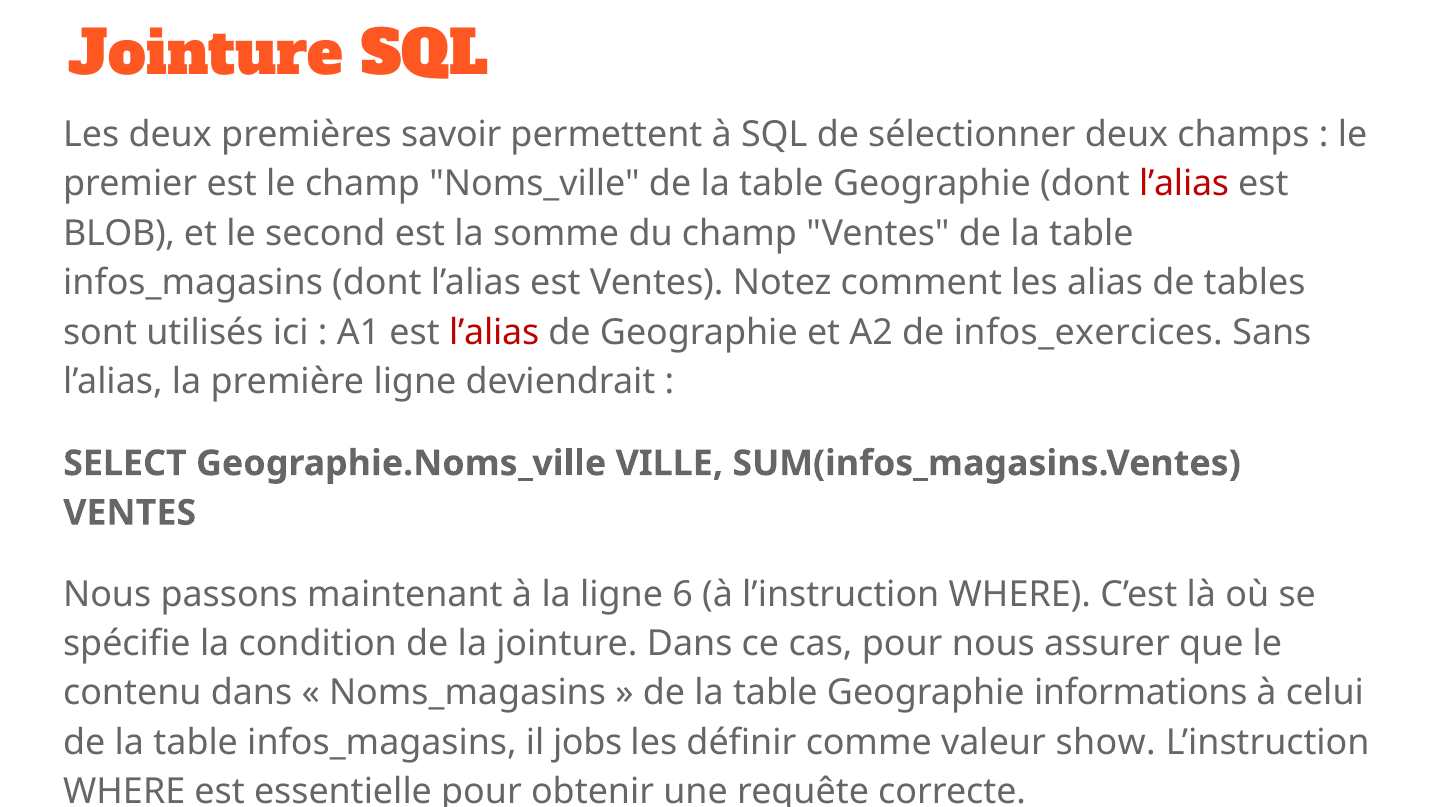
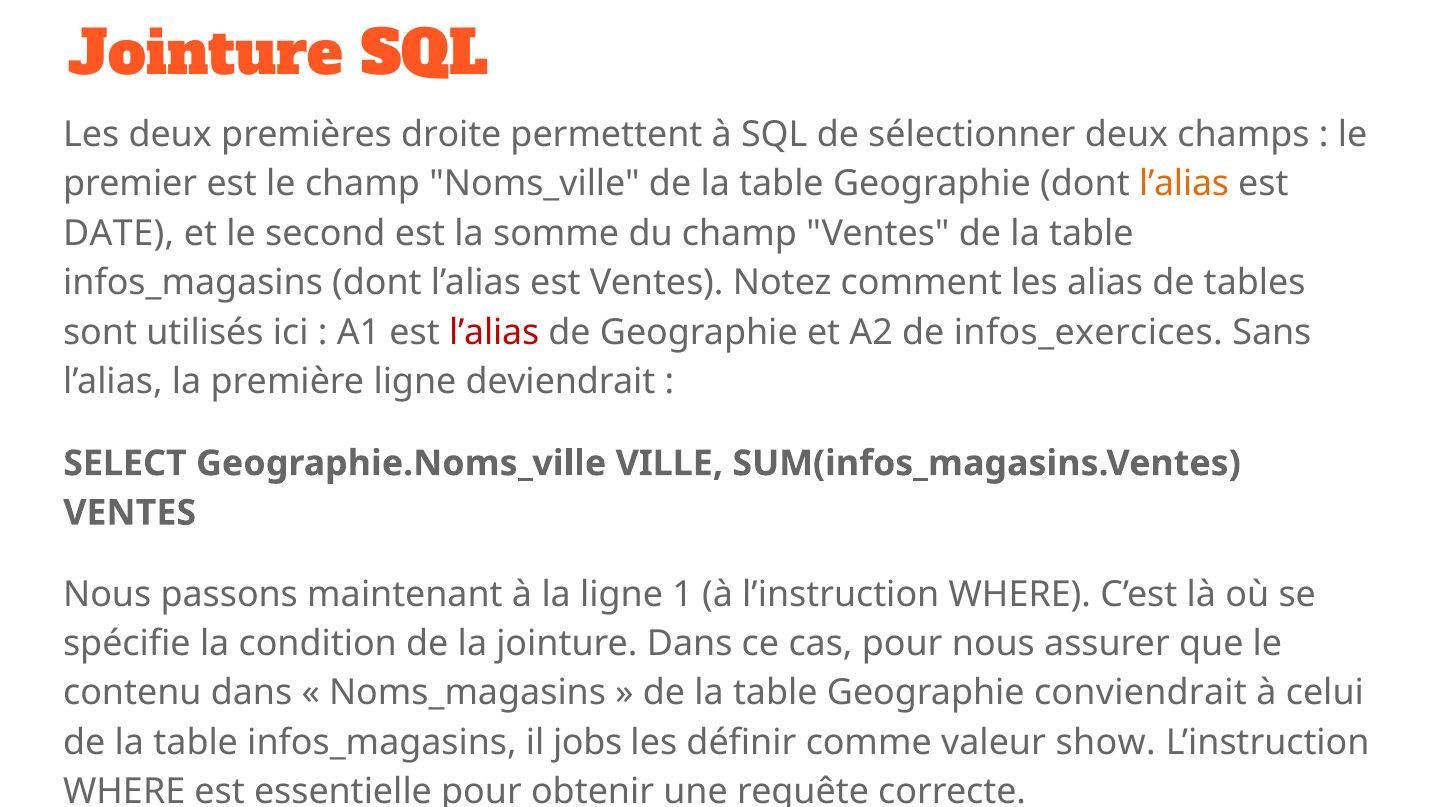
savoir: savoir -> droite (451, 135)
l’alias colour: red -> orange (1184, 184)
BLOB: BLOB -> DATE (119, 234)
6: 6 -> 1 (683, 594)
informations: informations -> conviendrait (1140, 693)
